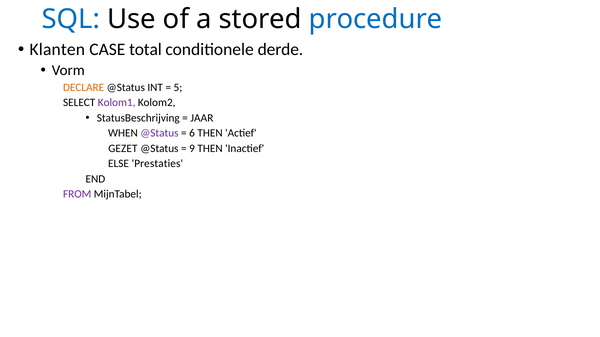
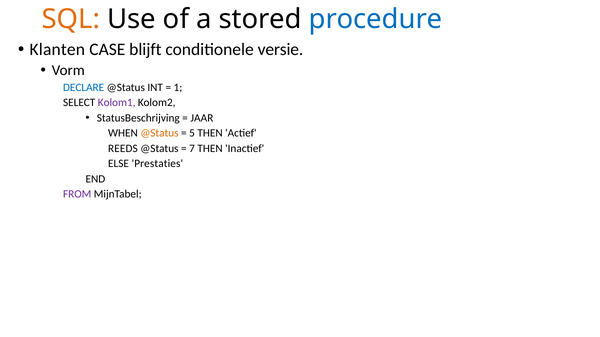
SQL colour: blue -> orange (71, 19)
total: total -> blijft (145, 50)
derde: derde -> versie (280, 50)
DECLARE colour: orange -> blue (84, 88)
5: 5 -> 1 (178, 88)
@Status colour: purple -> orange (159, 133)
6: 6 -> 5 (192, 133)
GEZET: GEZET -> REEDS (123, 149)
9: 9 -> 7 (192, 149)
